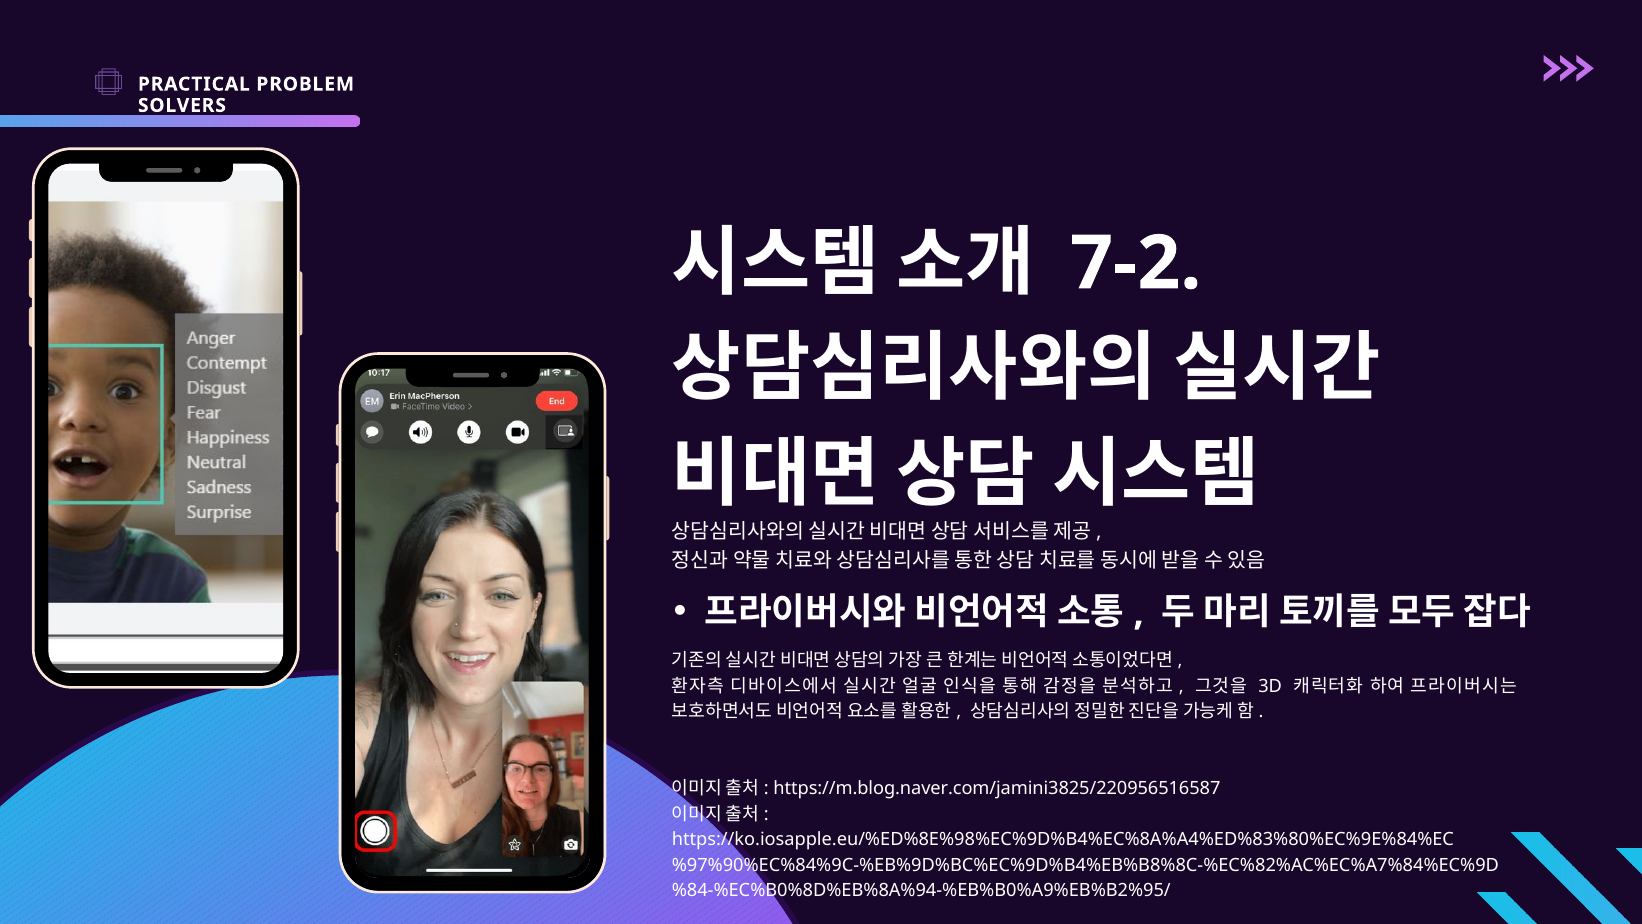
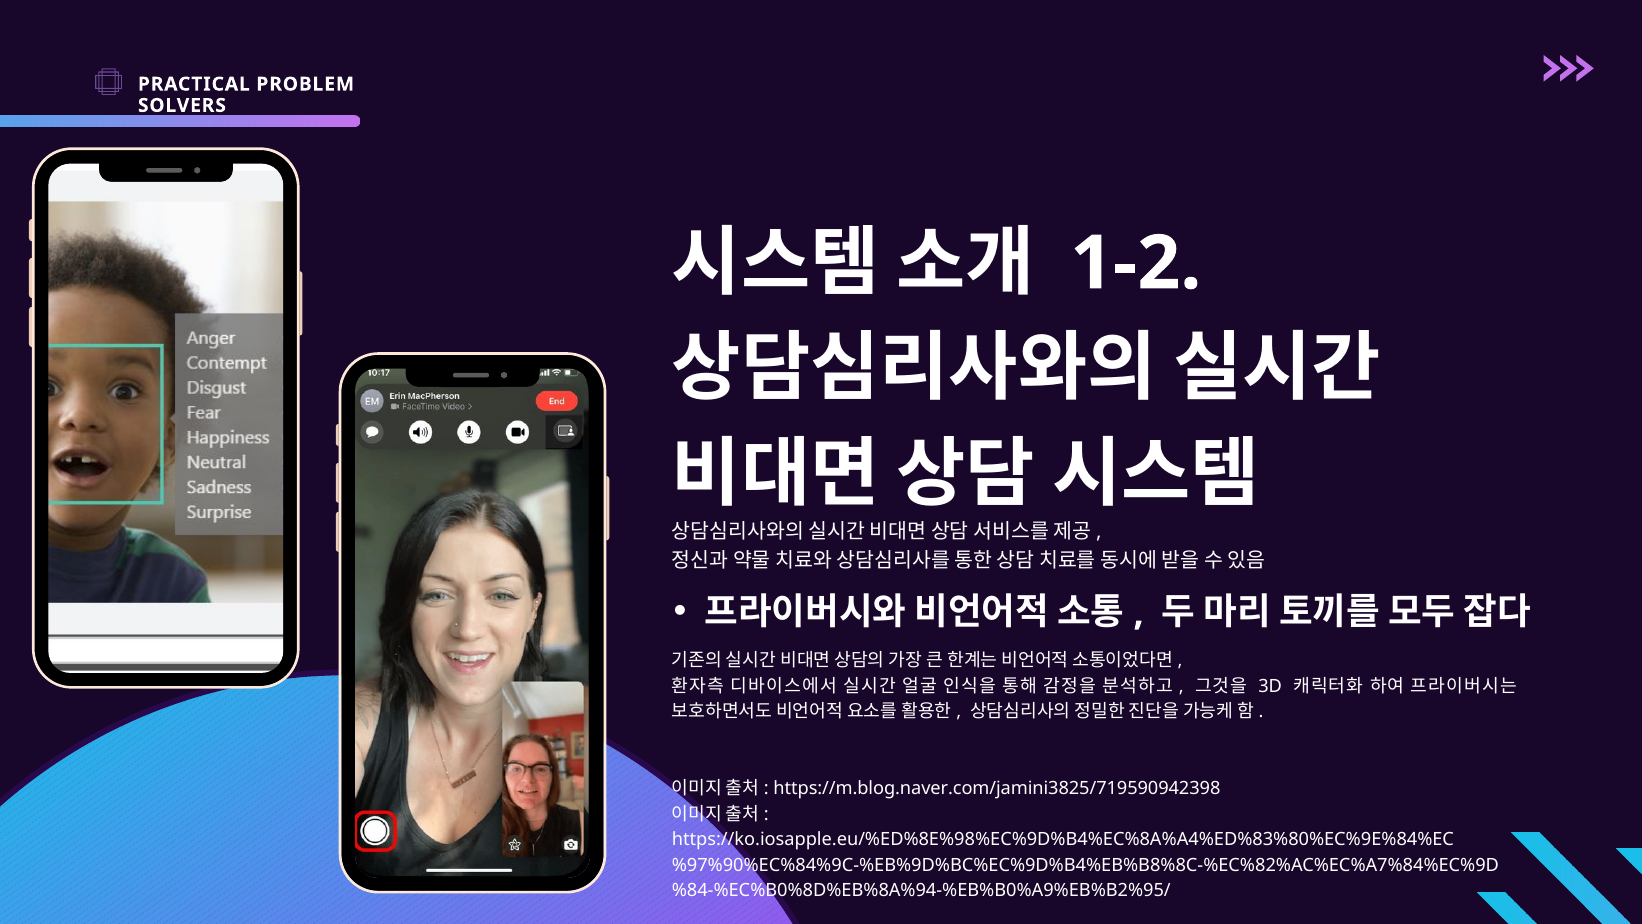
7-2: 7-2 -> 1-2 (1136, 263)
https://m.blog.naver.com/jamini3825/220956516587: https://m.blog.naver.com/jamini3825/220956516587 -> https://m.blog.naver.com/jamini3825/719590942398 (997, 788)
